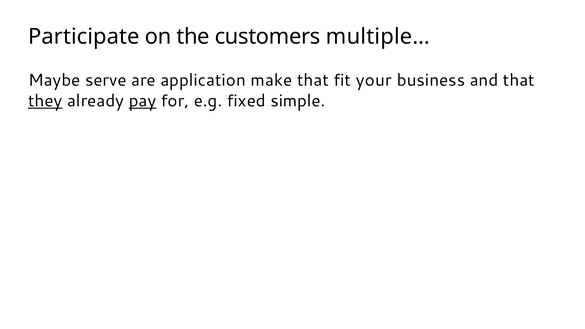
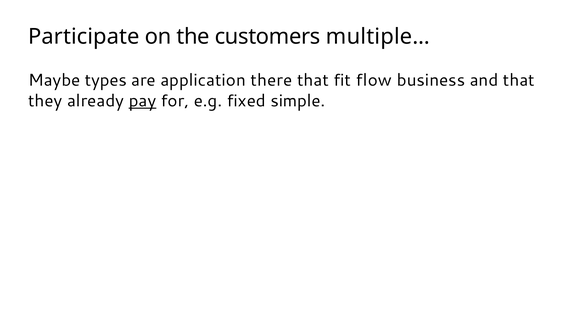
serve: serve -> types (106, 80)
make: make -> there (271, 80)
your: your -> flow (374, 80)
they underline: present -> none (45, 101)
